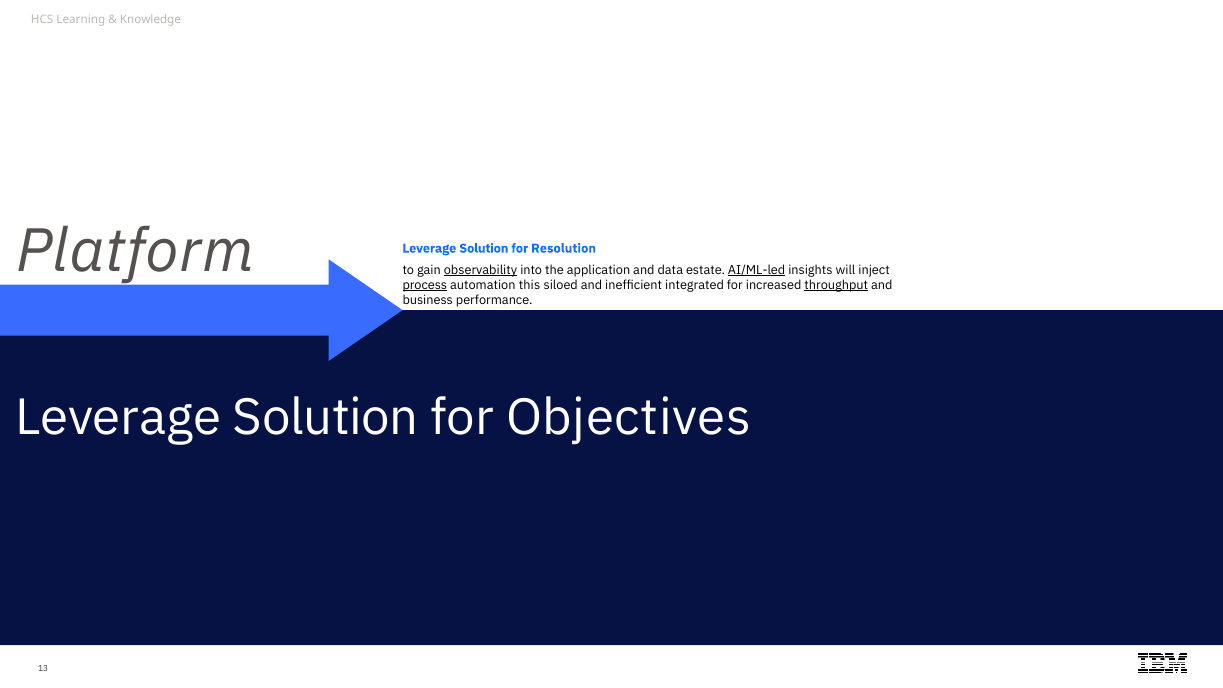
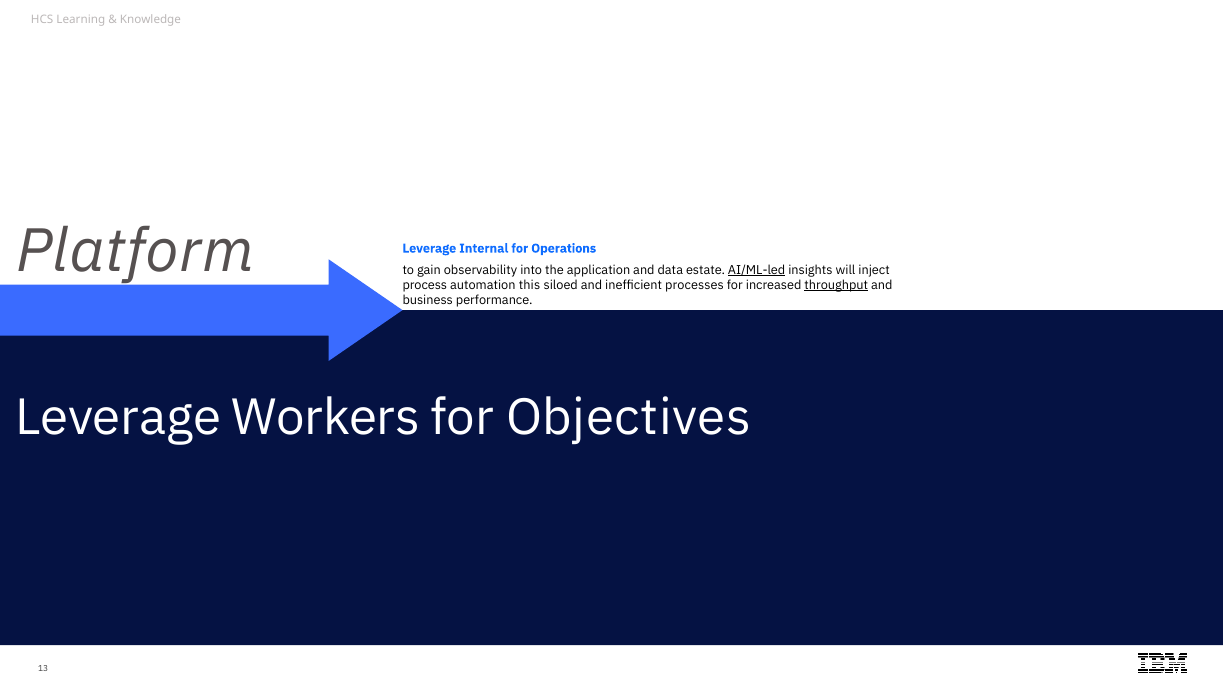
Solution: Solution -> Internal (484, 248)
Resolution: Resolution -> Operations (564, 248)
observability underline: present -> none (481, 270)
process underline: present -> none (425, 285)
integrated: integrated -> processes (695, 285)
Solution: Solution -> Workers (326, 418)
